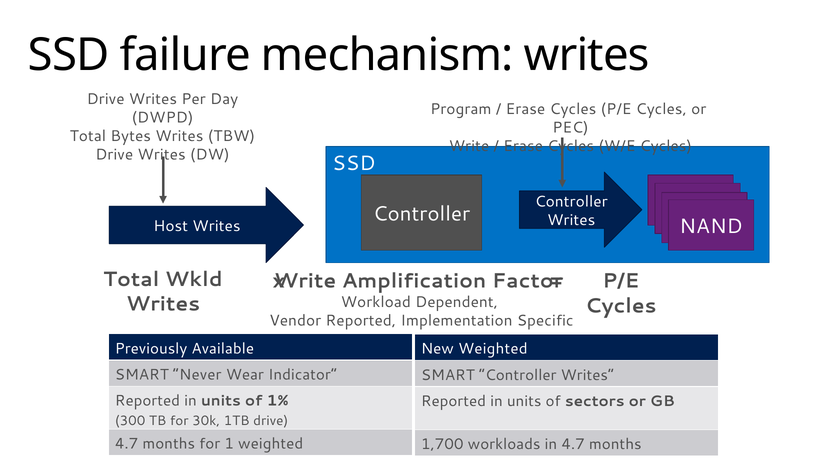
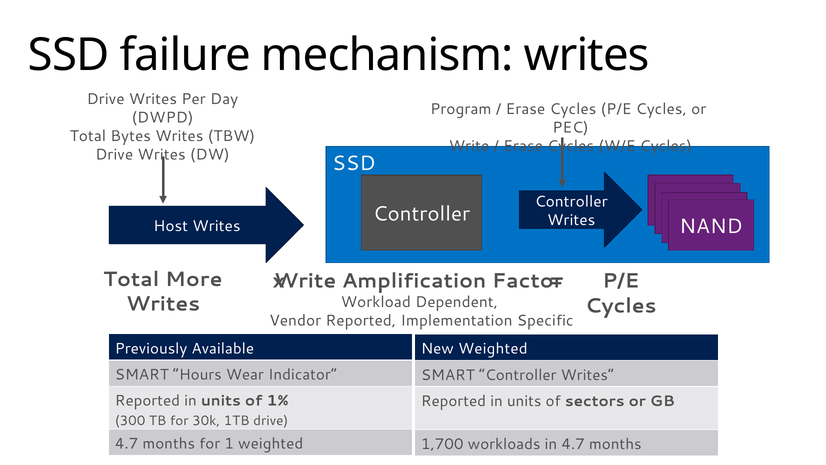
Wkld: Wkld -> More (194, 279)
Never: Never -> Hours (197, 374)
